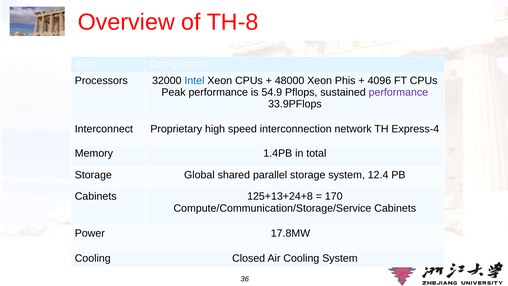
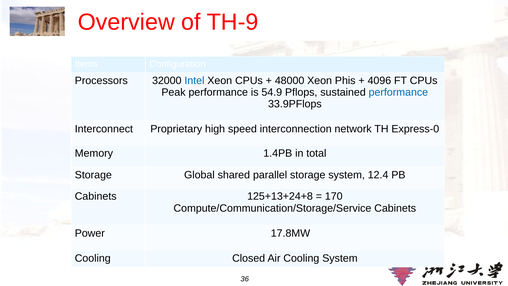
TH-8: TH-8 -> TH-9 (233, 22)
performance colour: purple -> blue (398, 92)
Express-4: Express-4 -> Express-0 (415, 129)
